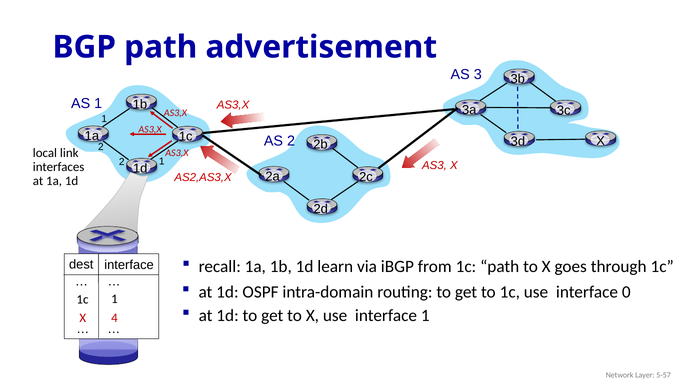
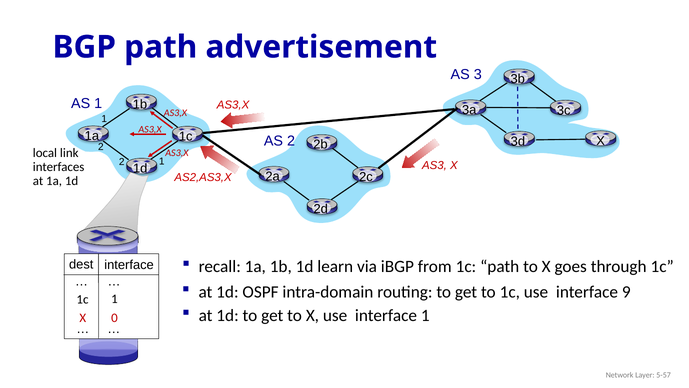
0: 0 -> 9 (626, 292)
4: 4 -> 0 (114, 318)
